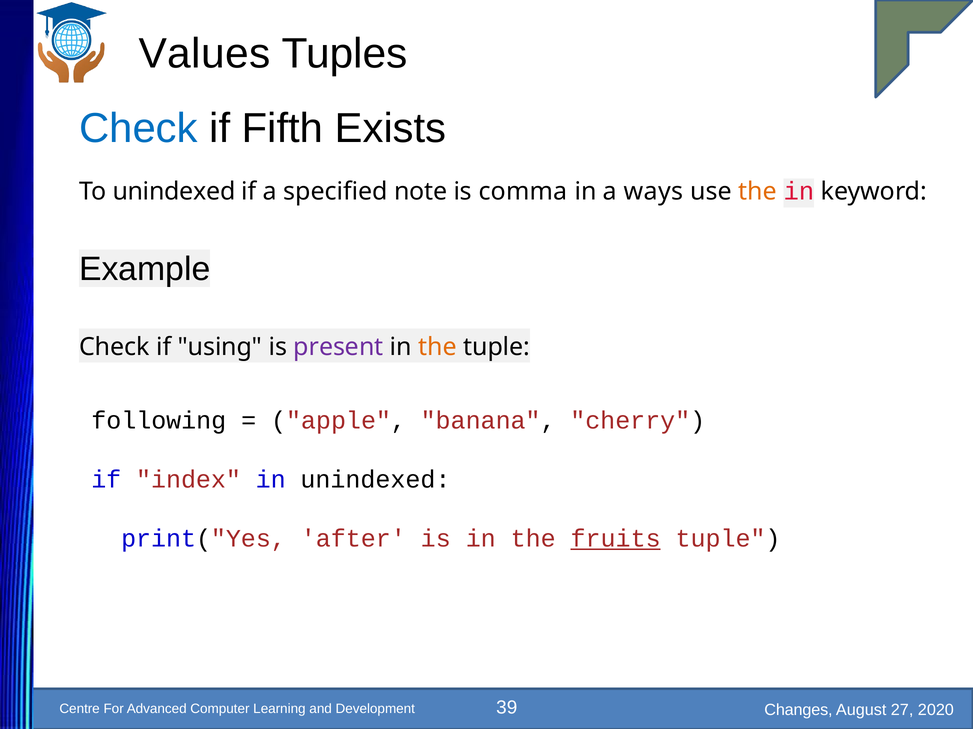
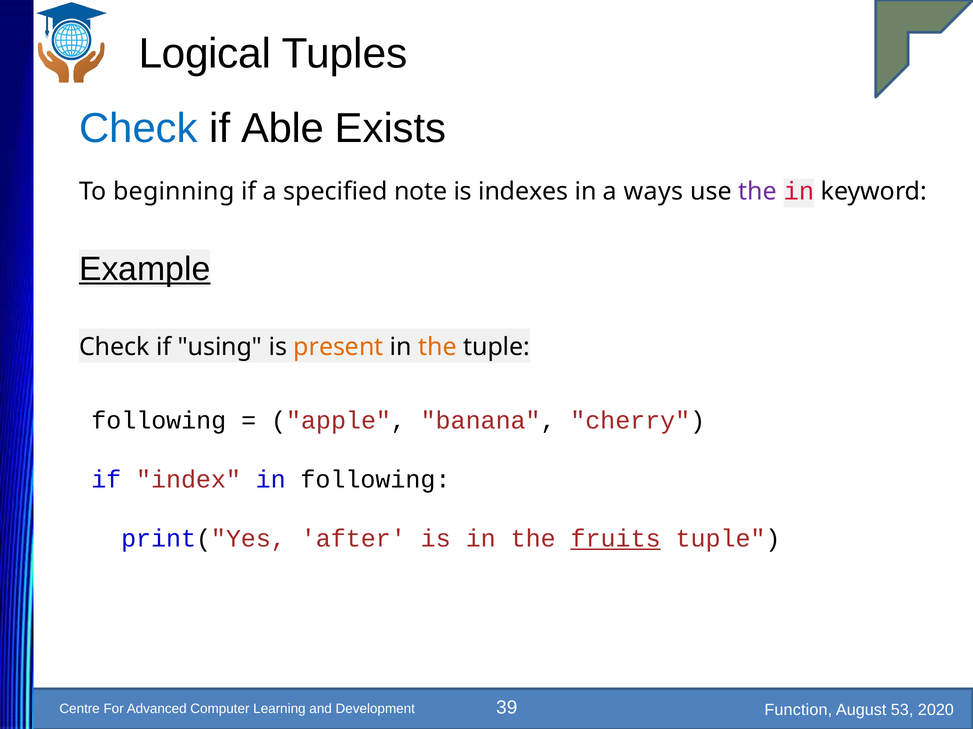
Values: Values -> Logical (205, 54)
Fifth: Fifth -> Able (283, 129)
To unindexed: unindexed -> beginning (174, 192)
comma: comma -> indexes (523, 192)
the colour: orange -> purple (757, 192)
Example underline: none -> present (145, 269)
present colour: purple -> orange (338, 347)
in unindexed: unindexed -> following (375, 480)
Changes: Changes -> Function (798, 710)
27: 27 -> 53 (902, 710)
